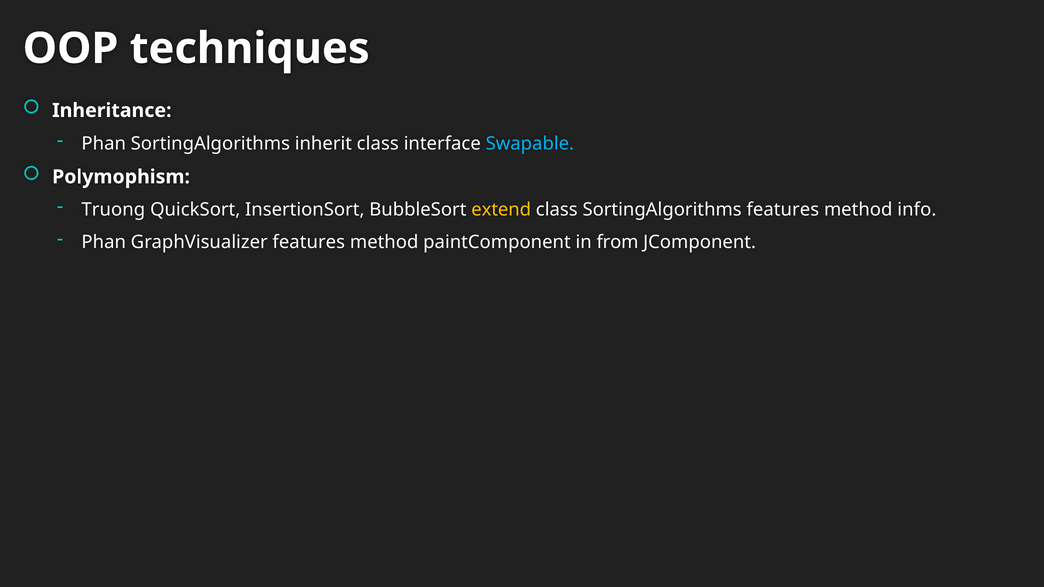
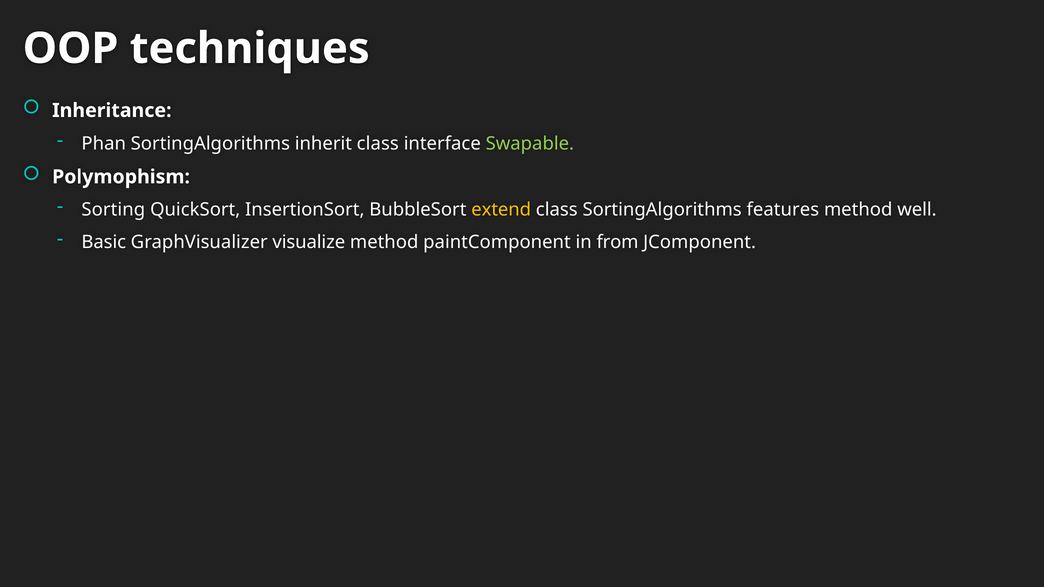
Swapable colour: light blue -> light green (530, 144)
Truong: Truong -> Sorting (113, 210)
info: info -> well (917, 210)
Phan: Phan -> Basic (104, 242)
GraphVisualizer features: features -> visualize (309, 242)
